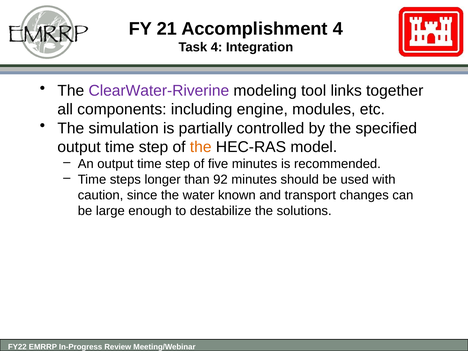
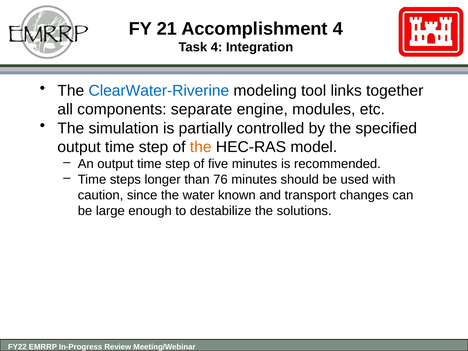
ClearWater-Riverine colour: purple -> blue (159, 91)
including: including -> separate (202, 110)
92: 92 -> 76 (220, 180)
